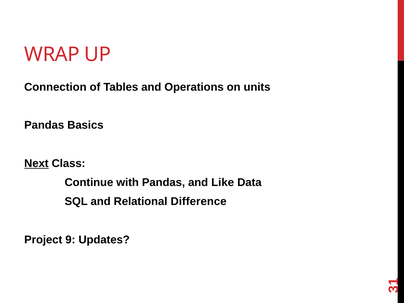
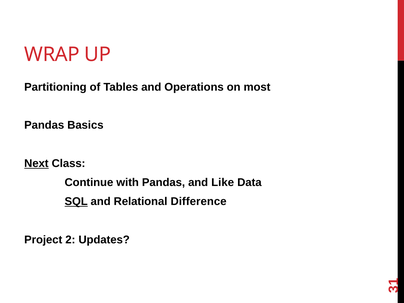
Connection: Connection -> Partitioning (55, 87)
units: units -> most (257, 87)
SQL underline: none -> present (76, 202)
9: 9 -> 2 (70, 240)
